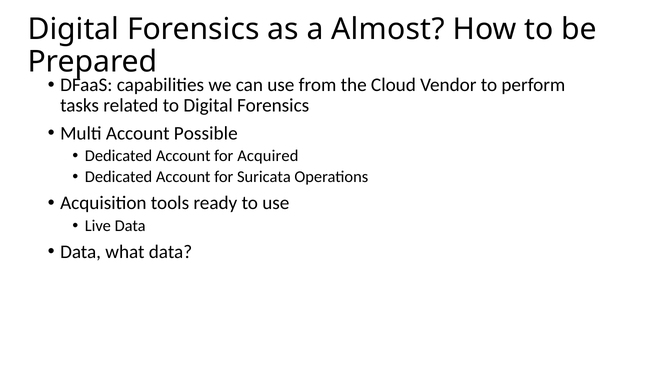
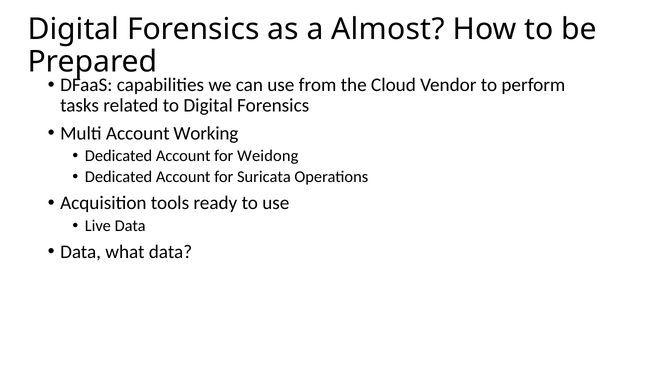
Possible: Possible -> Working (206, 133)
Acquired: Acquired -> Weidong (268, 156)
